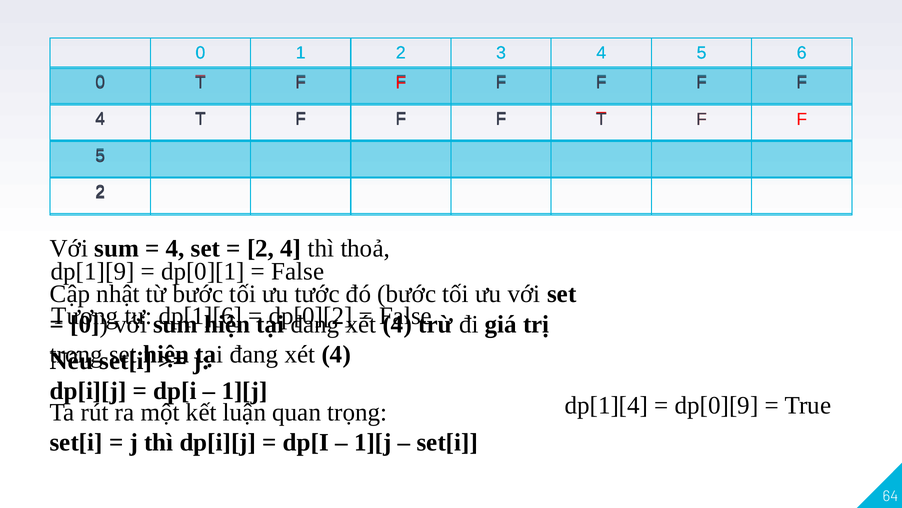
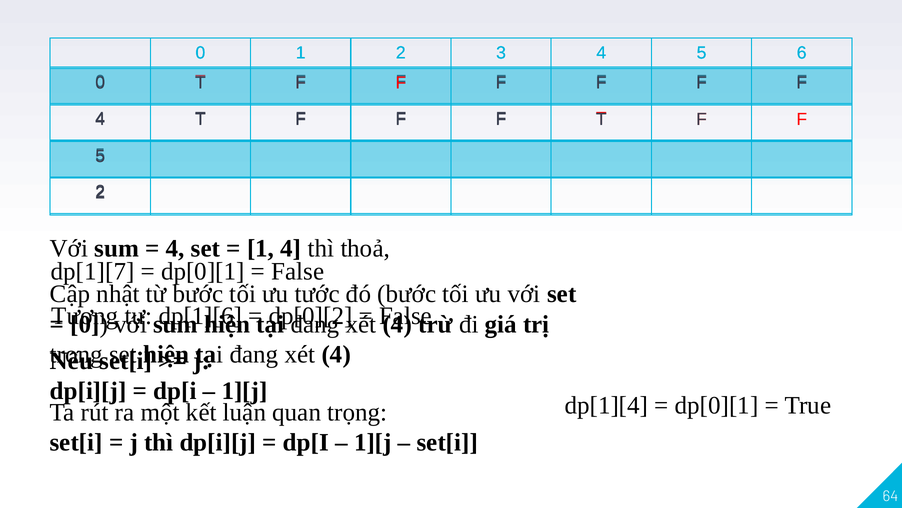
2: 2 -> 1 (261, 248)
dp[1][9: dp[1][9 -> dp[1][7 (93, 271)
dp[0][9: dp[0][9 -> dp[0][1 (717, 405)
